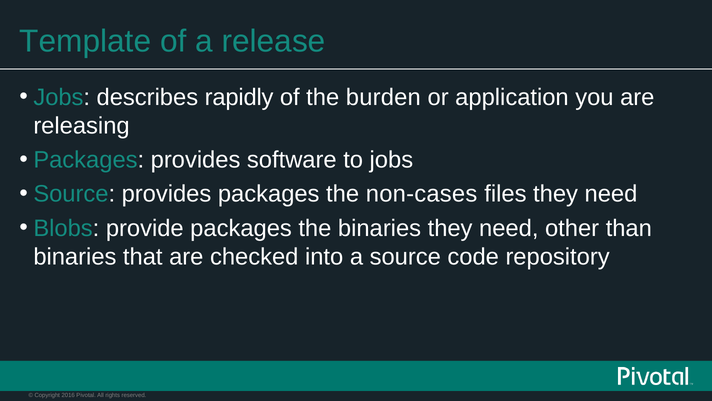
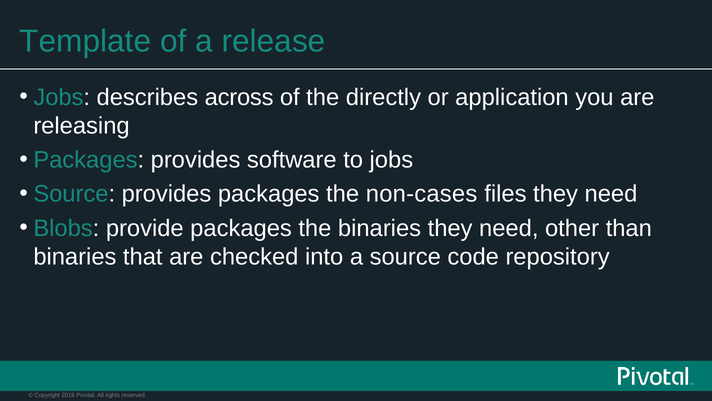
rapidly: rapidly -> across (239, 97)
burden: burden -> directly (383, 97)
